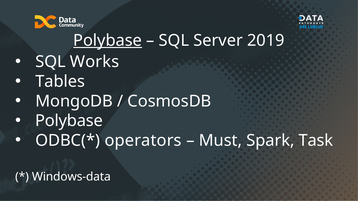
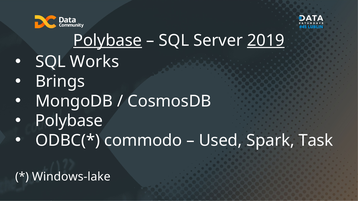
2019 underline: none -> present (266, 40)
Tables: Tables -> Brings (60, 82)
operators: operators -> commodo (143, 141)
Must: Must -> Used (220, 141)
Windows-data: Windows-data -> Windows-lake (71, 177)
